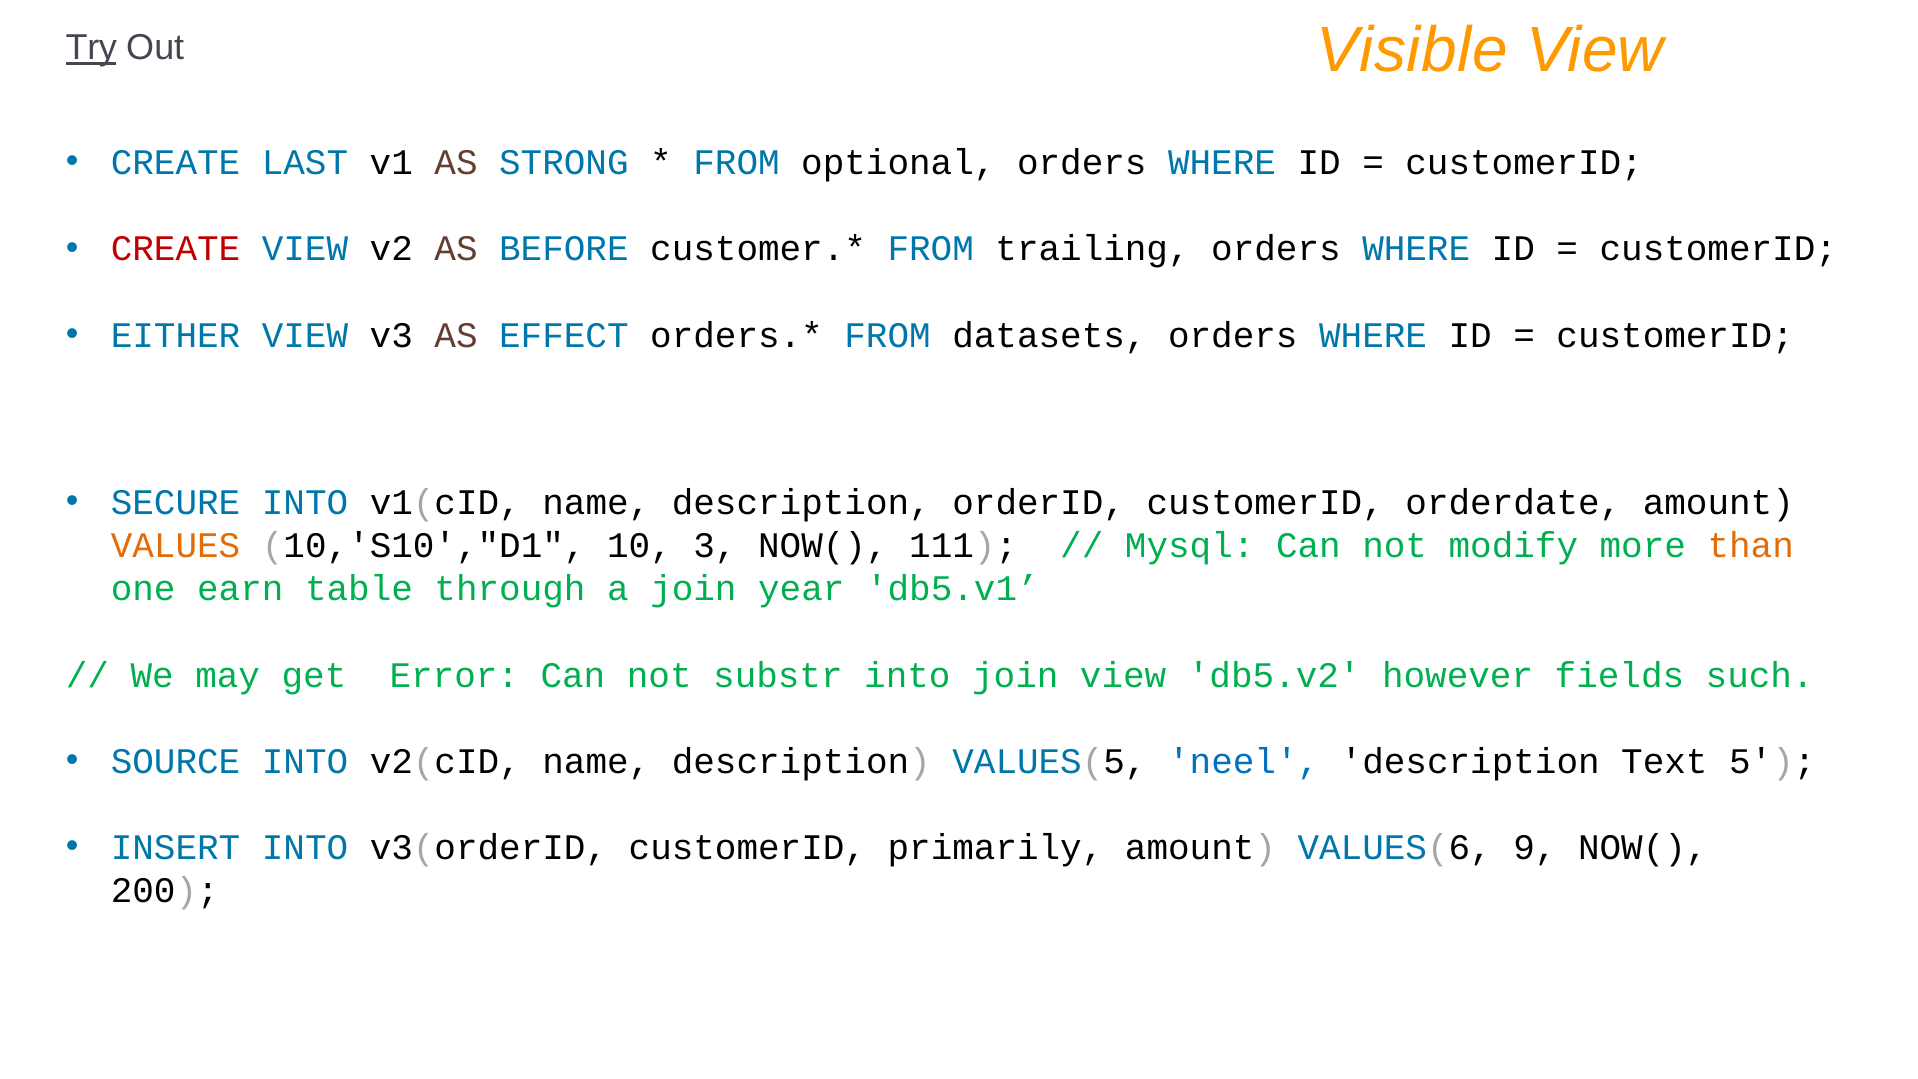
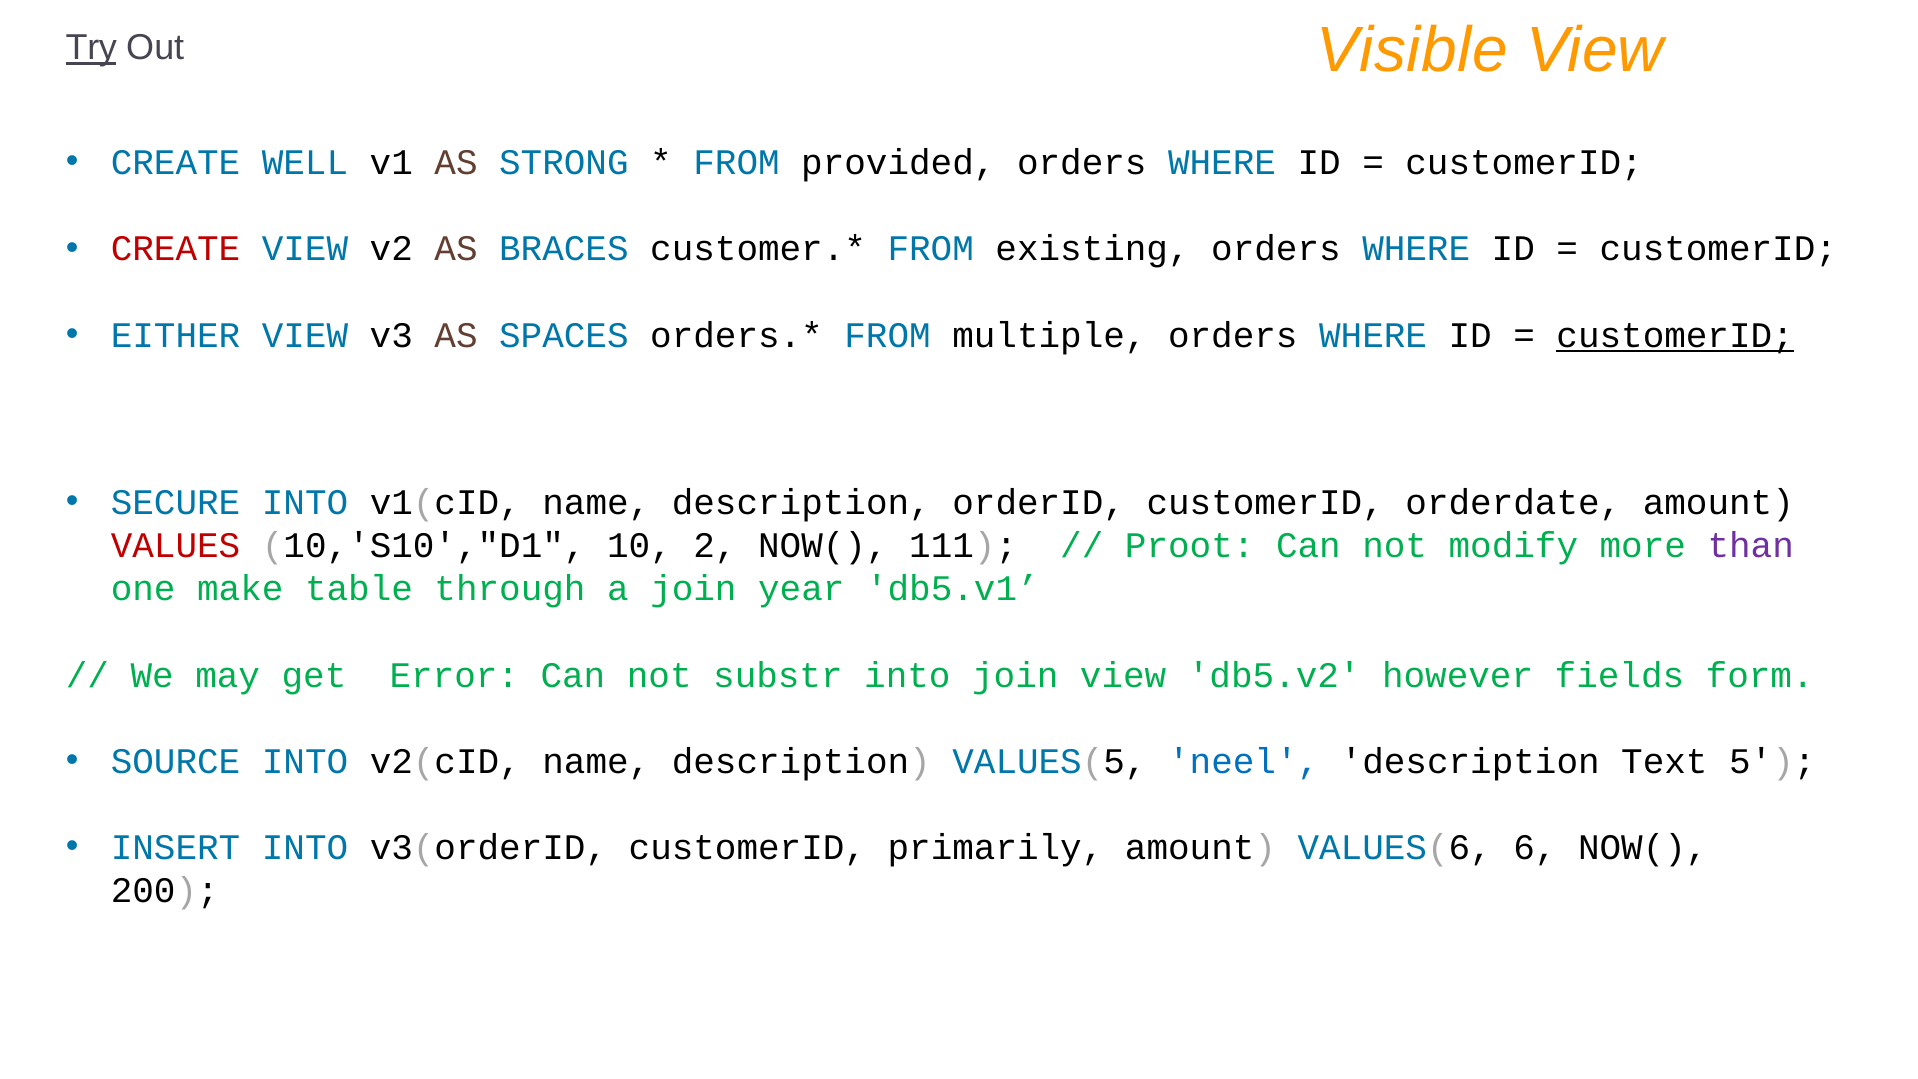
LAST: LAST -> WELL (305, 163)
optional: optional -> provided (898, 163)
BEFORE: BEFORE -> BRACES (564, 249)
trailing: trailing -> existing (1093, 249)
EFFECT: EFFECT -> SPACES (564, 335)
datasets: datasets -> multiple (1049, 335)
customerID underline: none -> present (1675, 335)
VALUES colour: orange -> red (176, 546)
3: 3 -> 2 (715, 546)
Mysql: Mysql -> Proot (1190, 546)
than colour: orange -> purple (1751, 546)
earn: earn -> make (240, 589)
such: such -> form (1760, 675)
9: 9 -> 6 (1535, 848)
